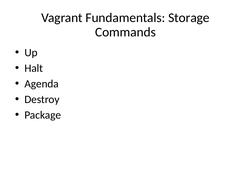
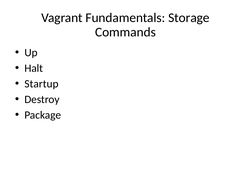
Agenda: Agenda -> Startup (41, 84)
